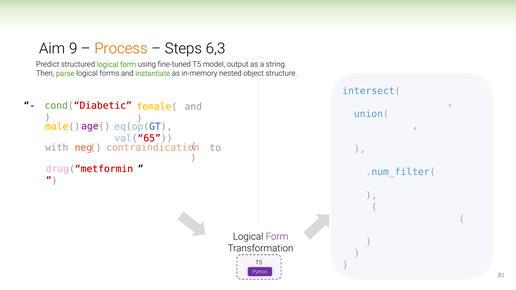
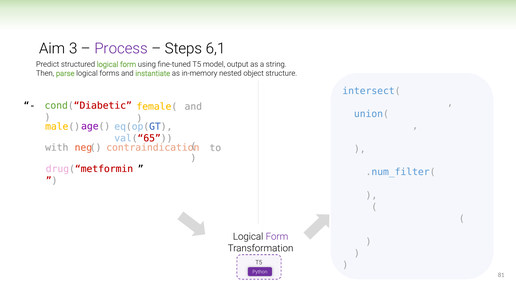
9: 9 -> 3 (73, 49)
Process colour: orange -> purple (121, 49)
6,3: 6,3 -> 6,1 (216, 49)
